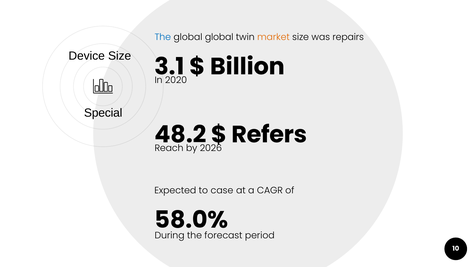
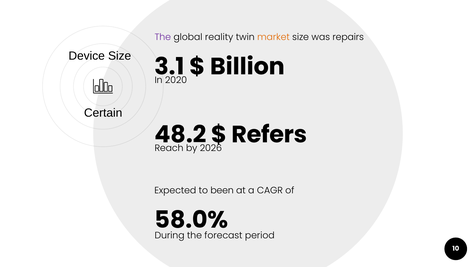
The colour: blue -> purple (163, 37)
global global: global -> reality (219, 37)
Special: Special -> Certain (103, 113)
case: case -> been (222, 191)
